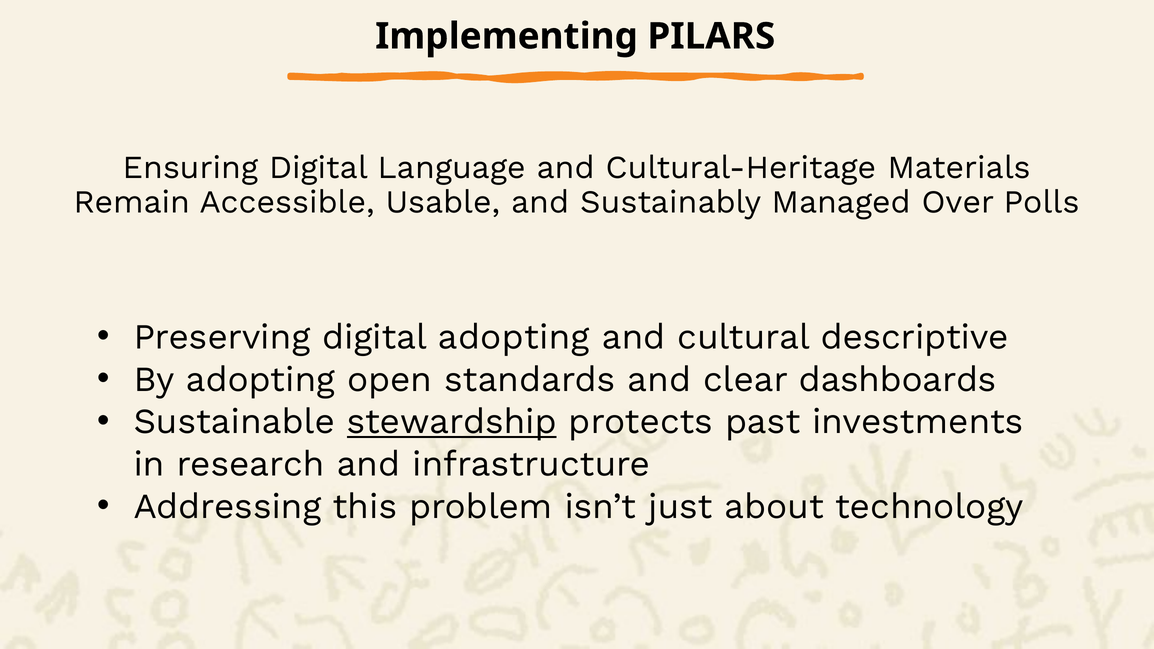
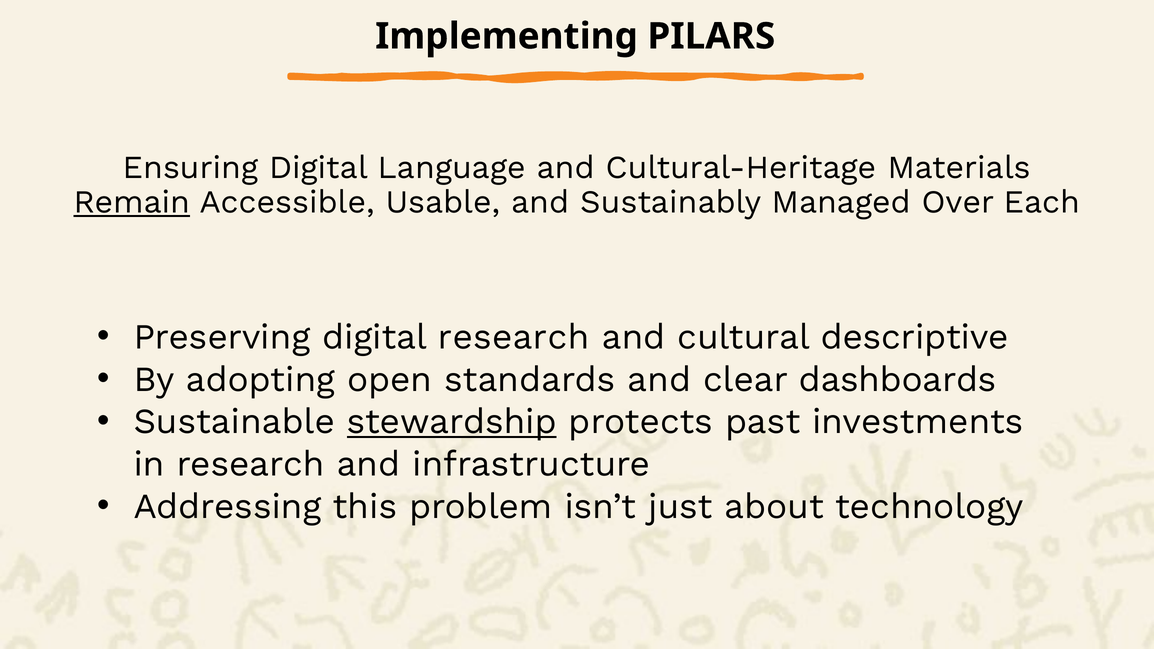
Remain underline: none -> present (132, 202)
Polls: Polls -> Each (1042, 202)
digital adopting: adopting -> research (514, 337)
